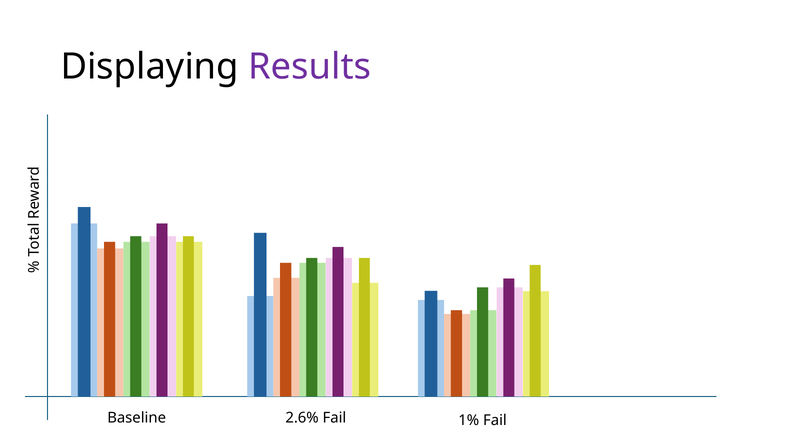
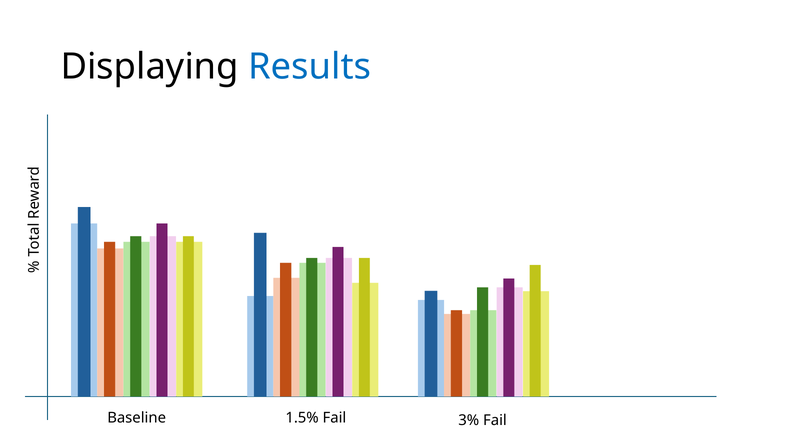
Results colour: purple -> blue (310, 67)
2.6%: 2.6% -> 1.5% (302, 418)
1%: 1% -> 3% (469, 420)
